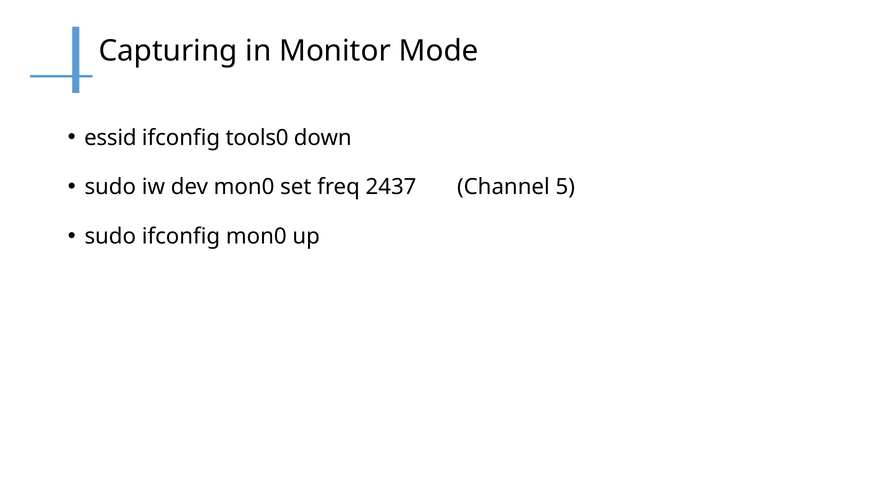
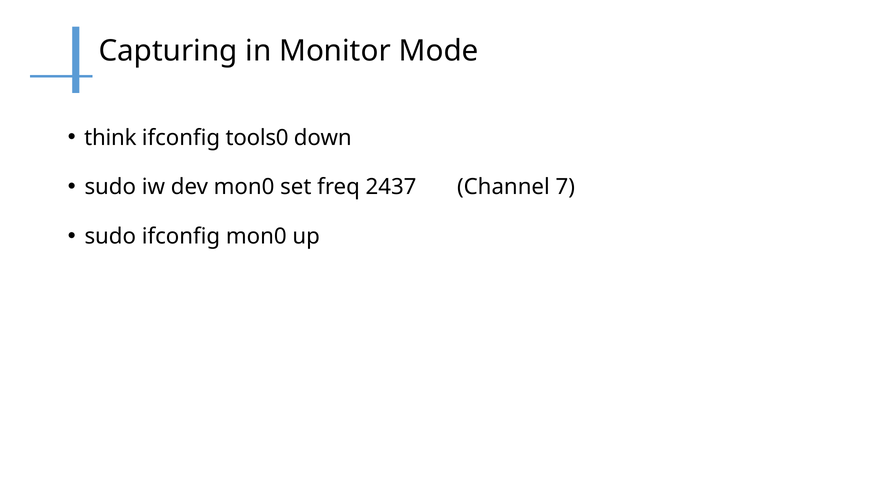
essid: essid -> think (110, 138)
5: 5 -> 7 (565, 187)
